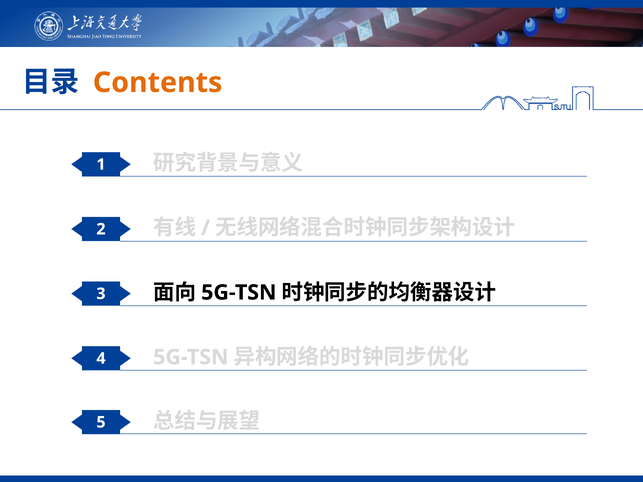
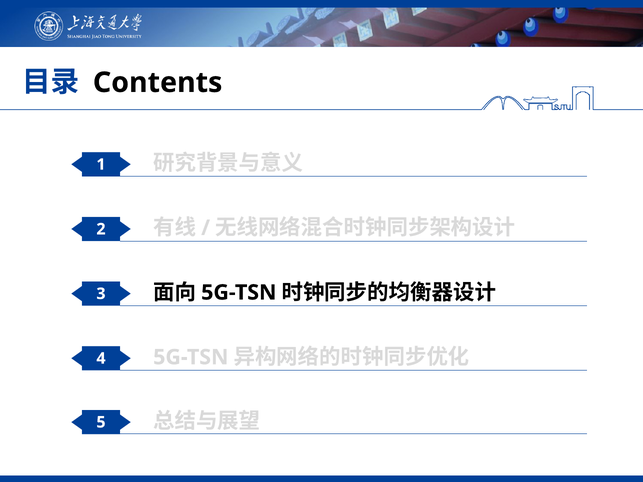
Contents colour: orange -> black (158, 83)
